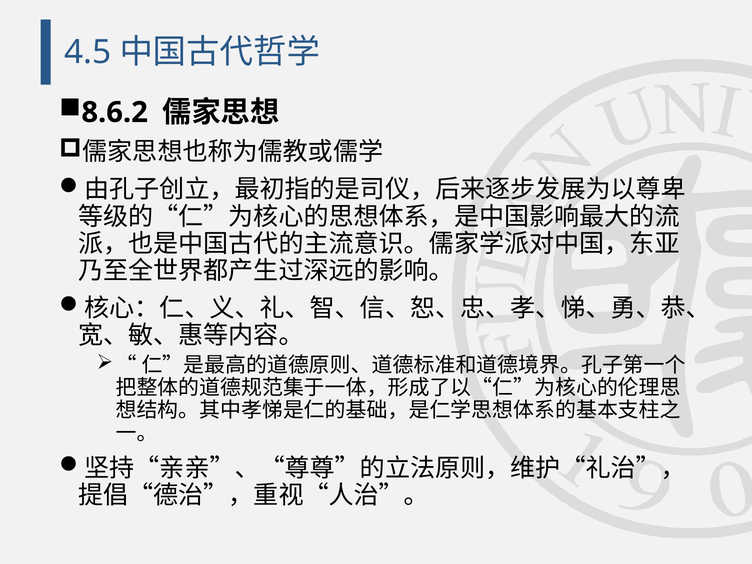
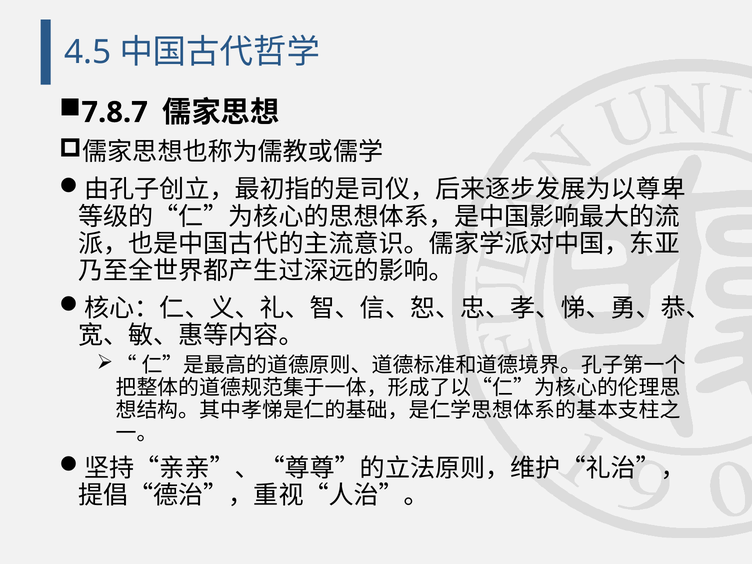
8.6.2: 8.6.2 -> 7.8.7 (115, 112)
